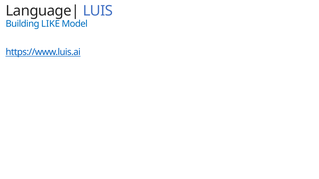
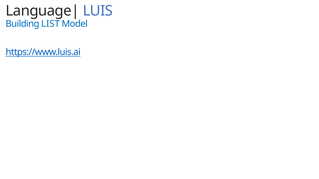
LIKE: LIKE -> LIST (50, 24)
